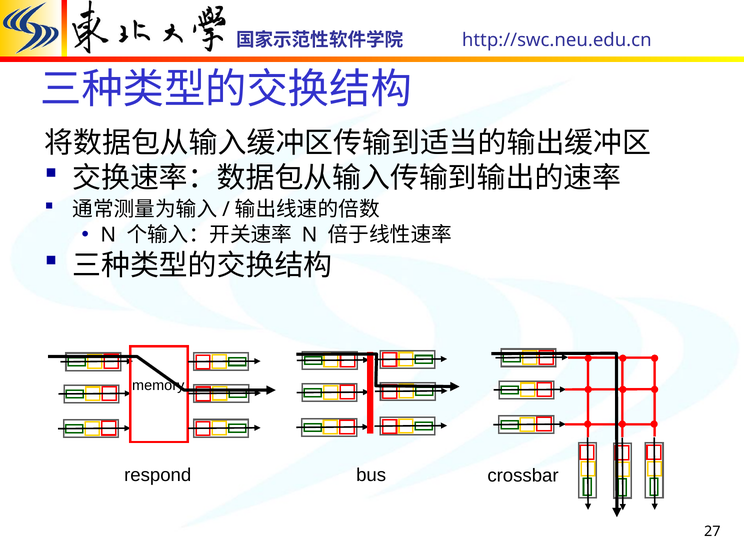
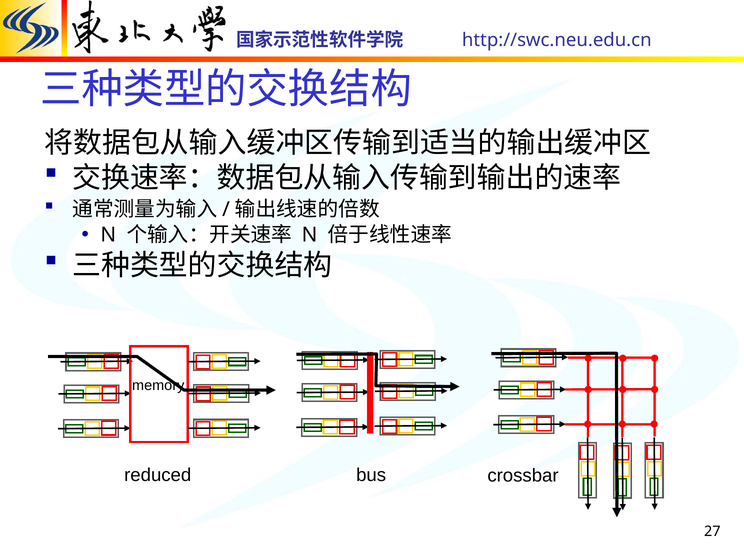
respond: respond -> reduced (158, 475)
